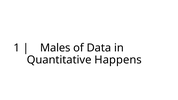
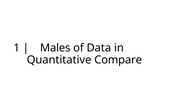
Happens: Happens -> Compare (118, 60)
